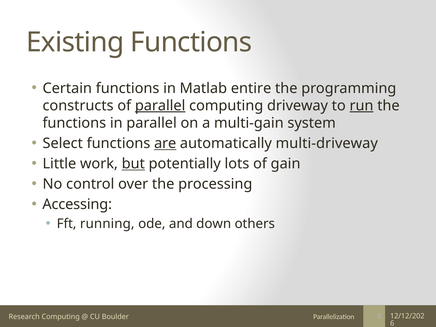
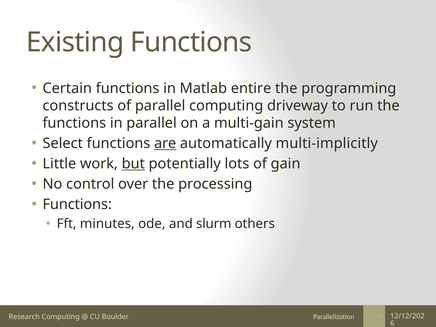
parallel underline: present -> none (160, 106)
run underline: present -> none (361, 106)
multi-driveway: multi-driveway -> multi-implicitly (327, 143)
Accessing: Accessing -> Functions (77, 204)
running: running -> minutes (107, 224)
down: down -> slurm (214, 224)
